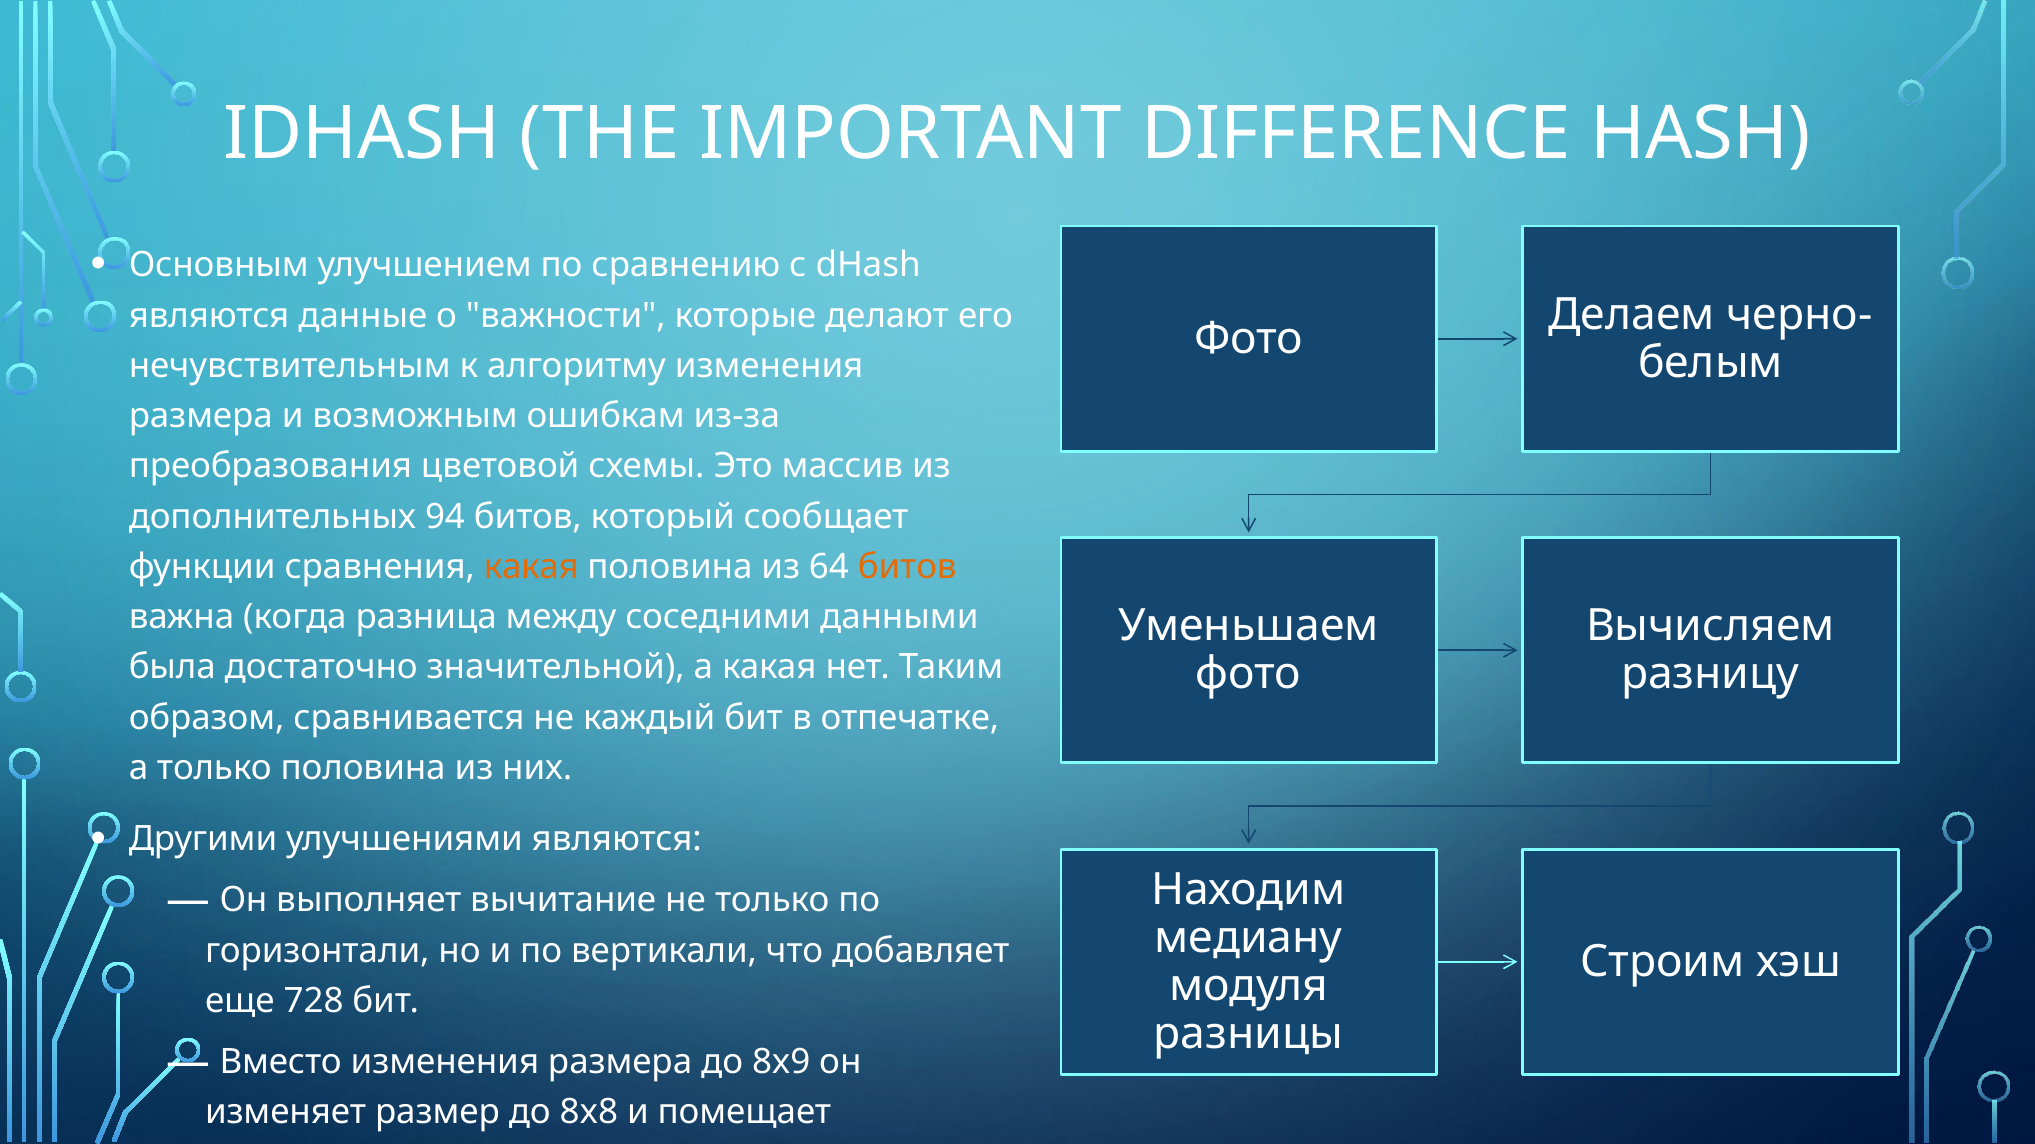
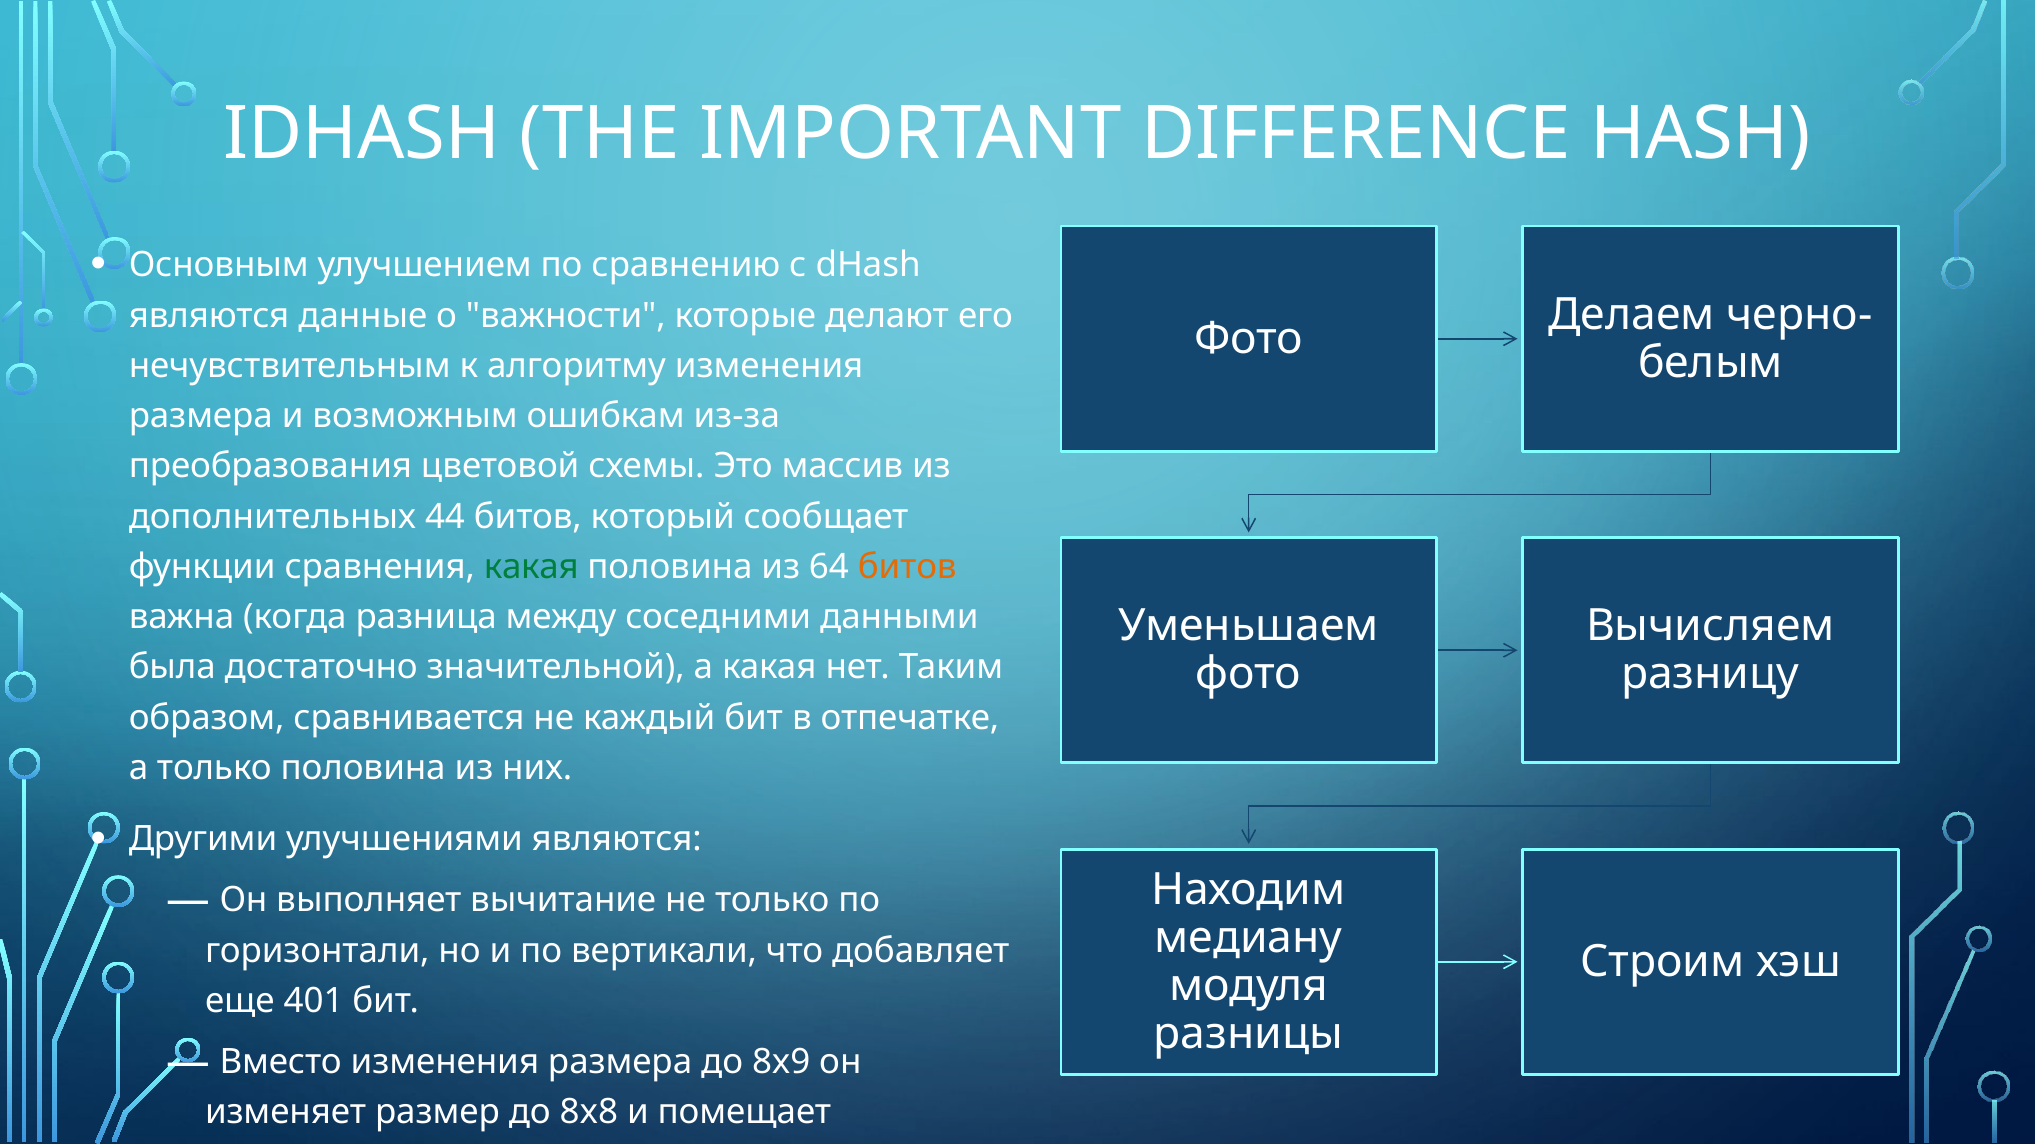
94: 94 -> 44 (445, 517)
какая colour: orange -> green (531, 567)
728: 728 -> 401 (314, 1001)
